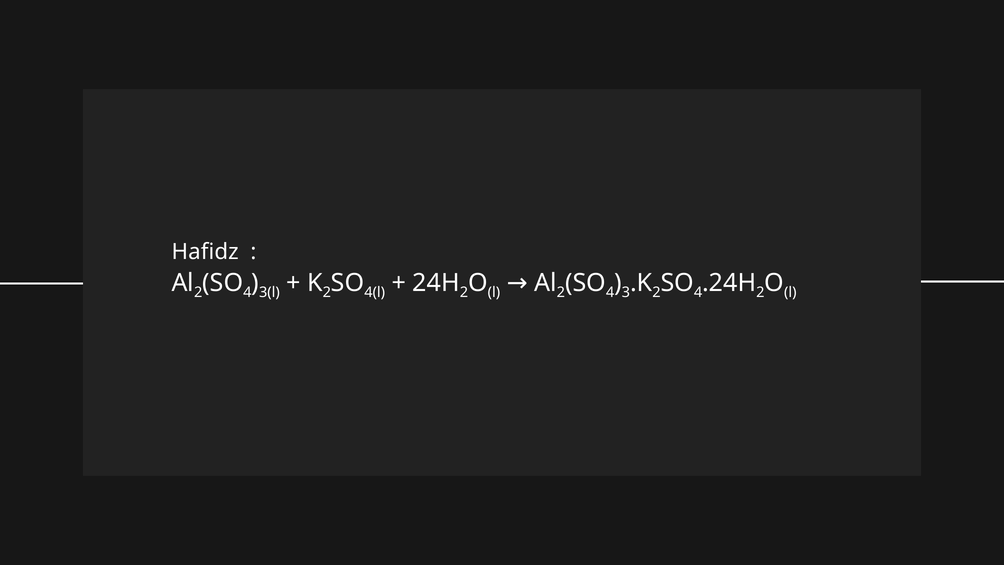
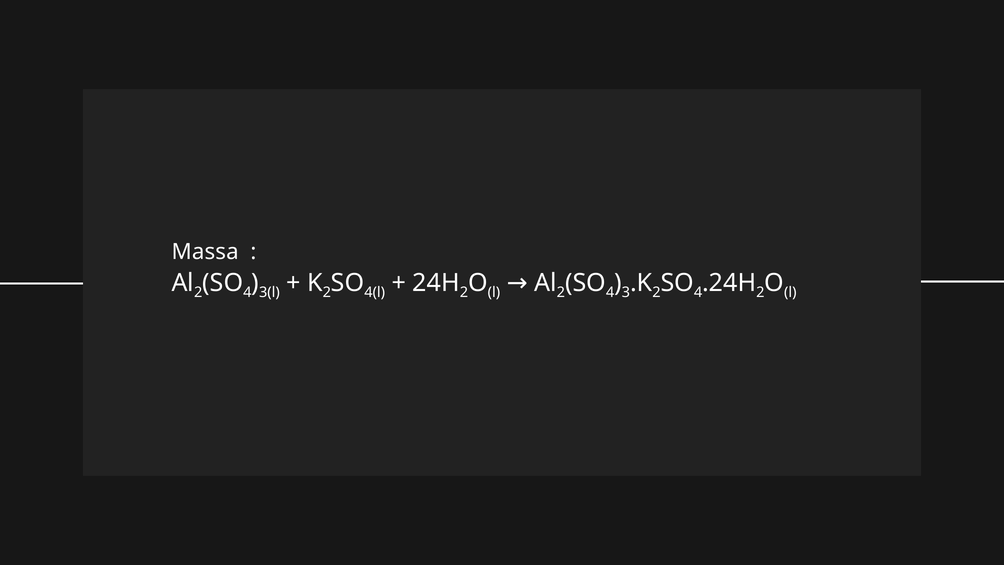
Hafidz: Hafidz -> Massa (205, 252)
